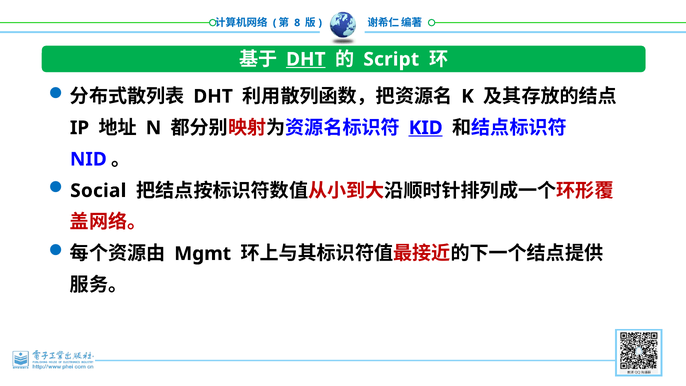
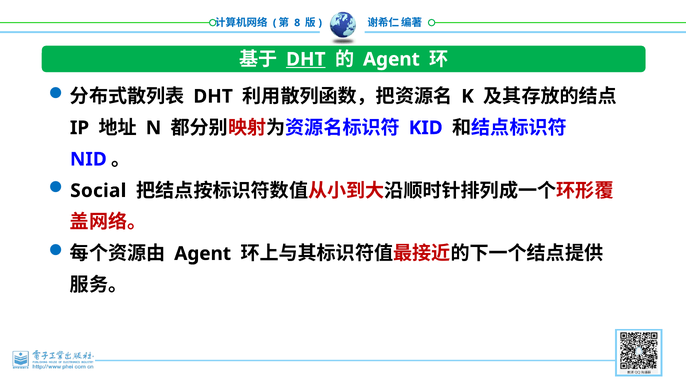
Script: Script -> Agent (391, 59)
KID underline: present -> none (426, 128)
Mgmt: Mgmt -> Agent (203, 254)
